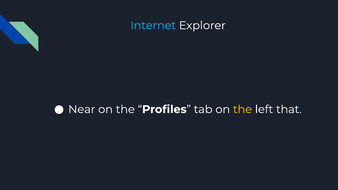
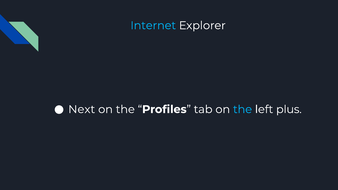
Near: Near -> Next (82, 109)
the colour: yellow -> light blue (243, 109)
that: that -> plus (289, 109)
